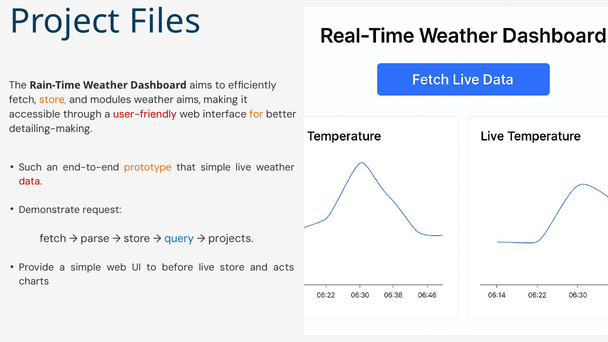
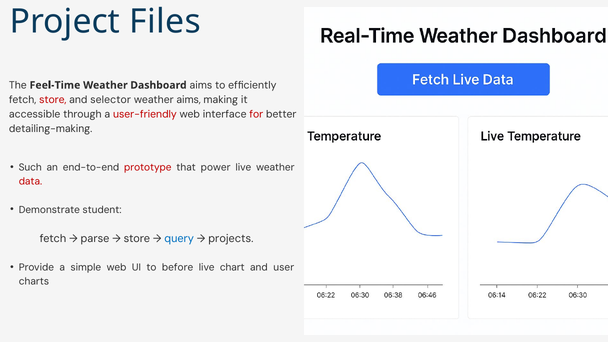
Rain-Time: Rain-Time -> Feel-Time (55, 85)
store colour: orange -> red (53, 100)
modules: modules -> selector (111, 100)
for colour: orange -> red (256, 114)
prototype colour: orange -> red (148, 167)
that simple: simple -> power (216, 167)
request: request -> student (102, 210)
live store: store -> chart (232, 267)
acts: acts -> user (284, 267)
